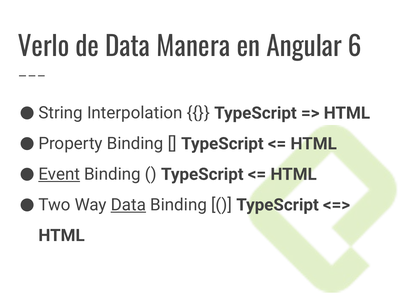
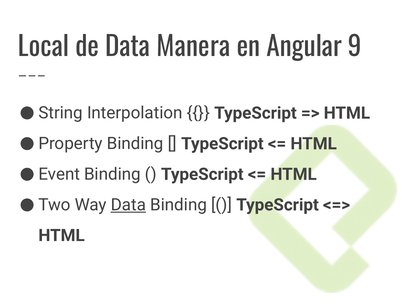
Verlo: Verlo -> Local (44, 47)
6: 6 -> 9 (355, 47)
Event underline: present -> none (59, 174)
